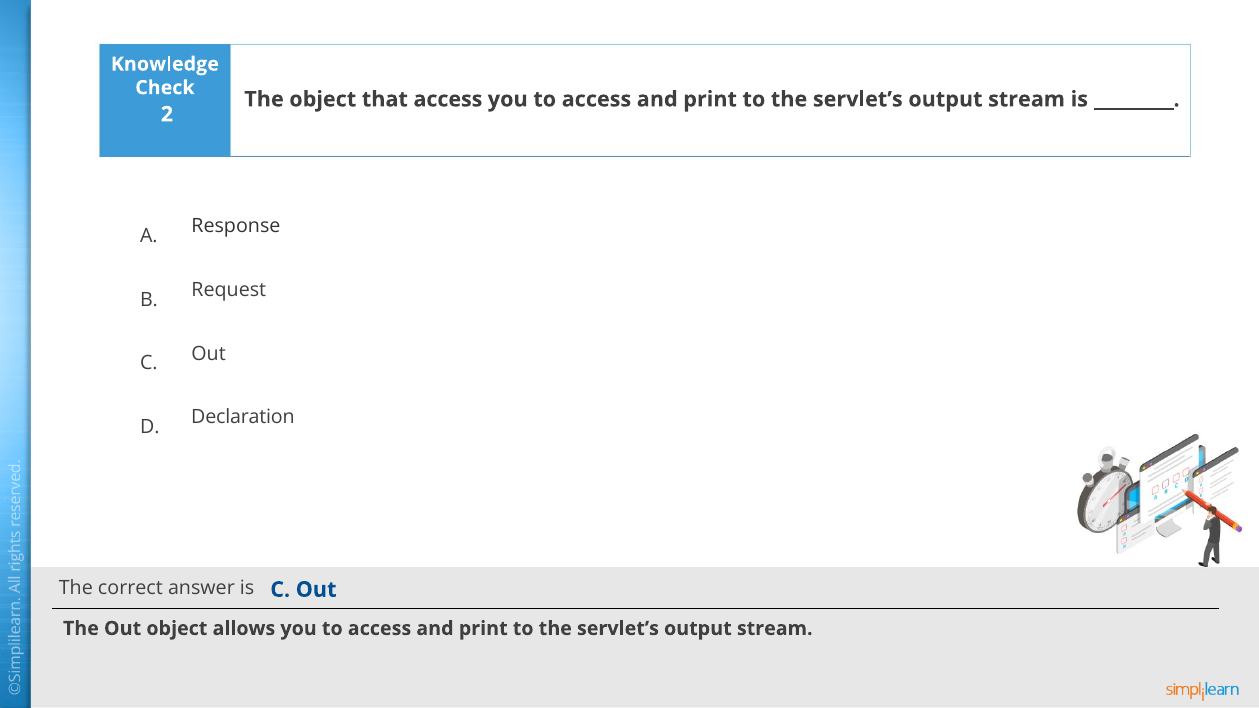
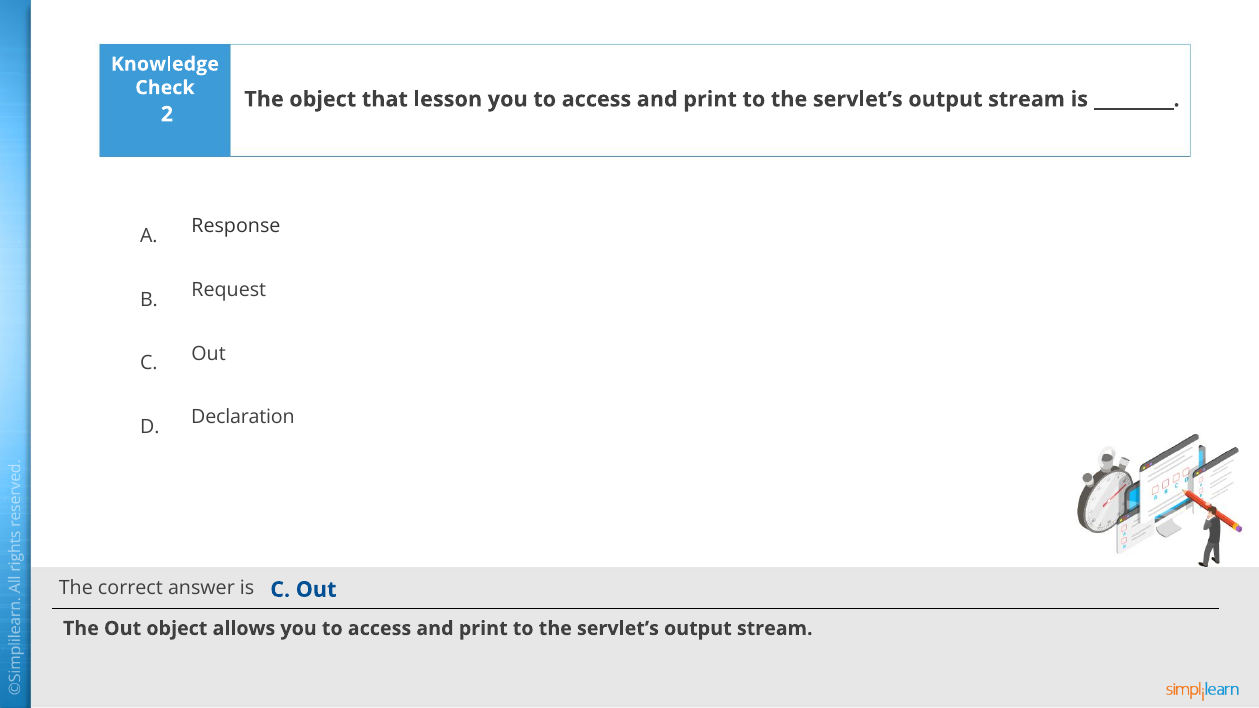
that access: access -> lesson (448, 99)
